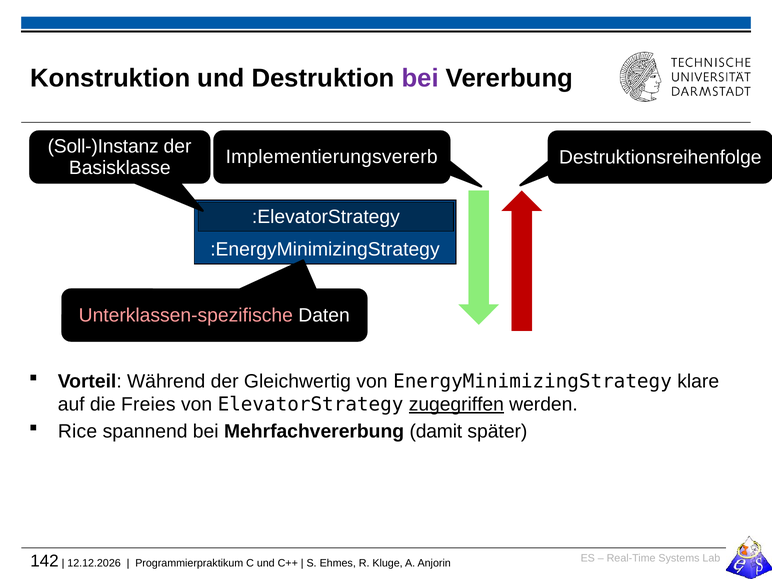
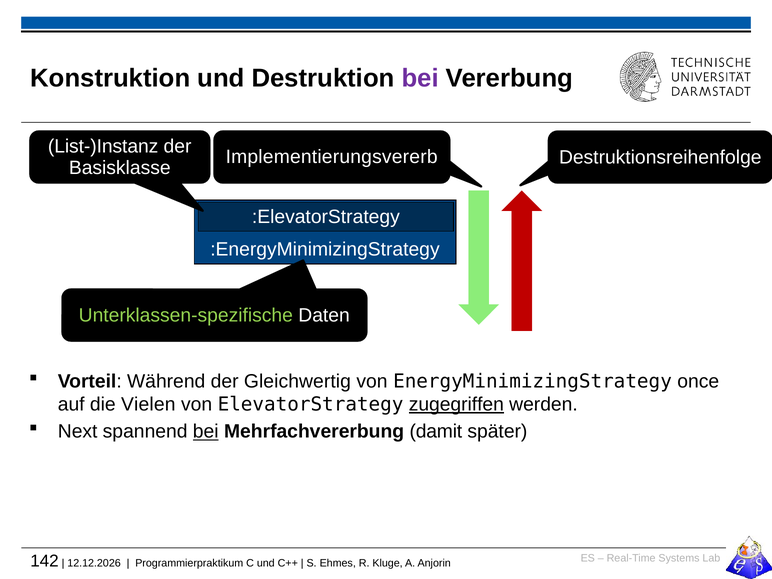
Soll-)Instanz: Soll-)Instanz -> List-)Instanz (103, 146)
Unterklassen-spezifische colour: pink -> light green (186, 315)
klare: klare -> once (698, 381)
Freies: Freies -> Vielen (148, 405)
Rice: Rice -> Next (78, 432)
bei underline: none -> present (206, 432)
